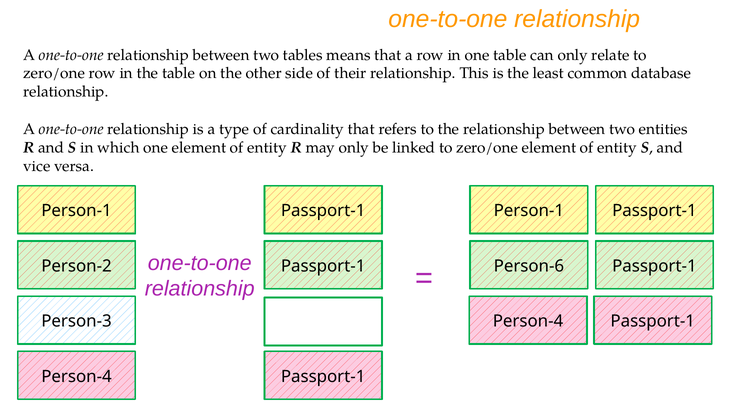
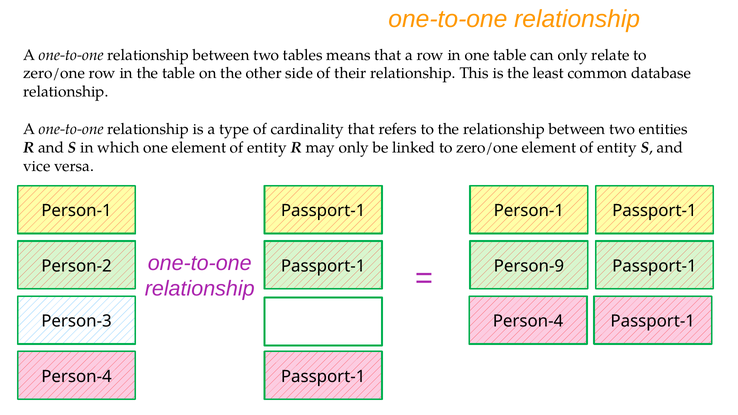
Person-6: Person-6 -> Person-9 (529, 266)
